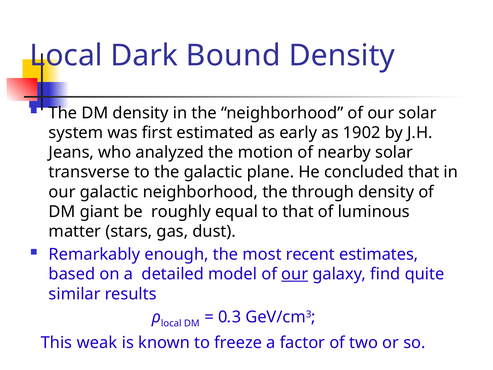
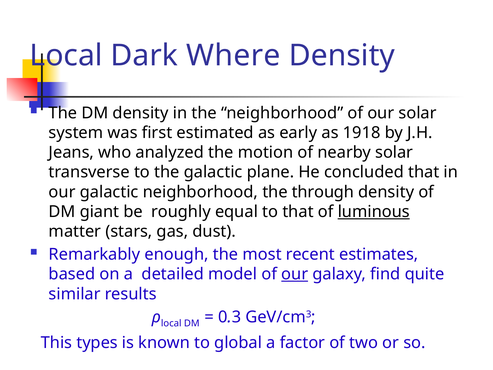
Bound: Bound -> Where (233, 56)
1902: 1902 -> 1918 (362, 133)
luminous underline: none -> present (374, 212)
weak: weak -> types (97, 342)
freeze: freeze -> global (238, 342)
